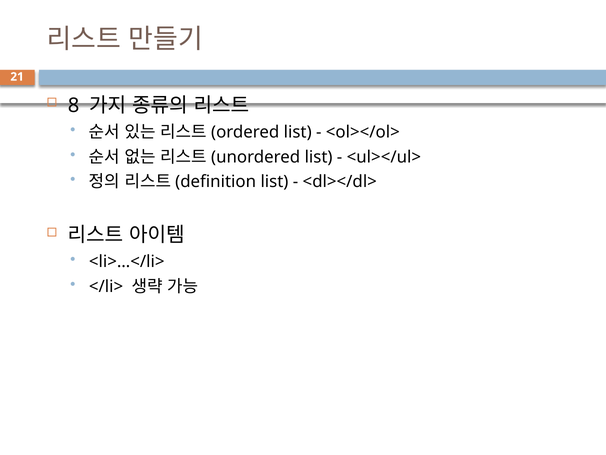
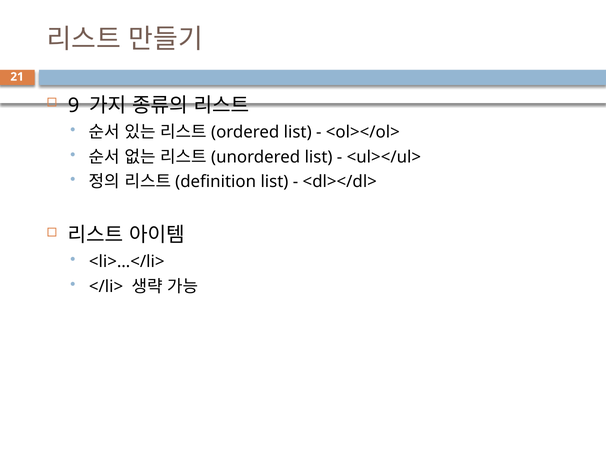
8: 8 -> 9 (74, 105)
